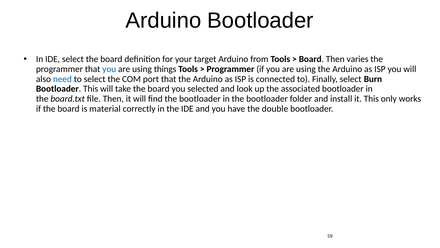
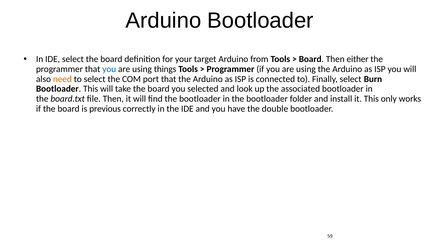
varies: varies -> either (358, 59)
need colour: blue -> orange (62, 79)
material: material -> previous (105, 109)
